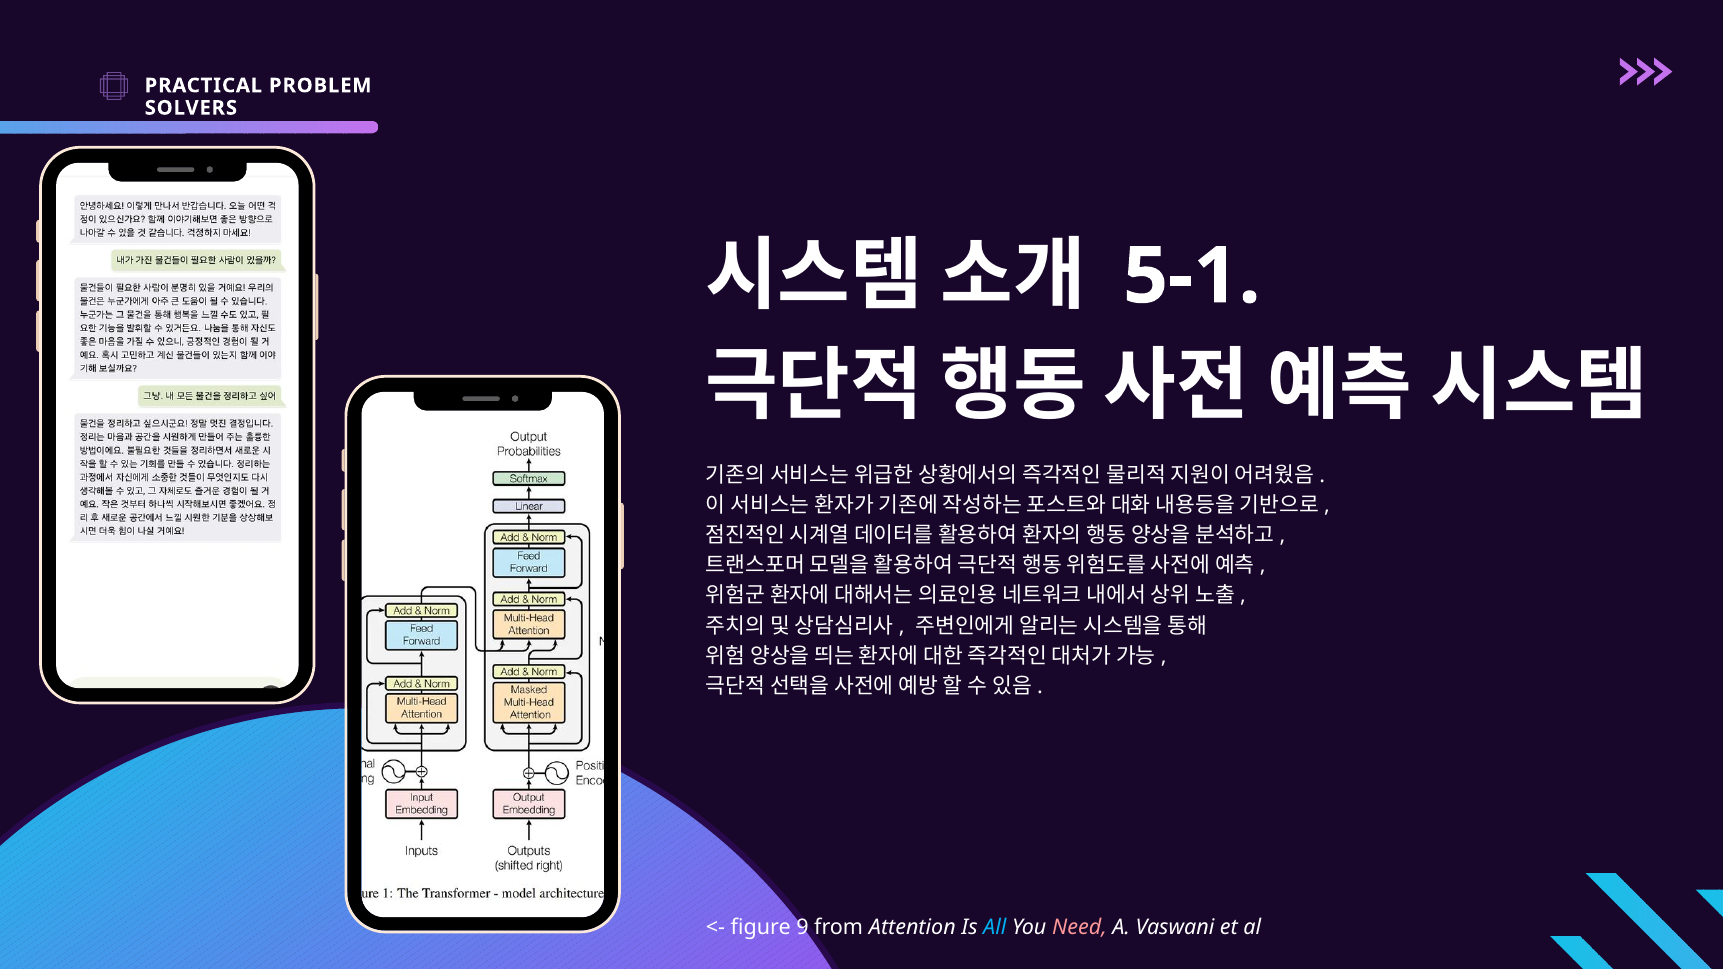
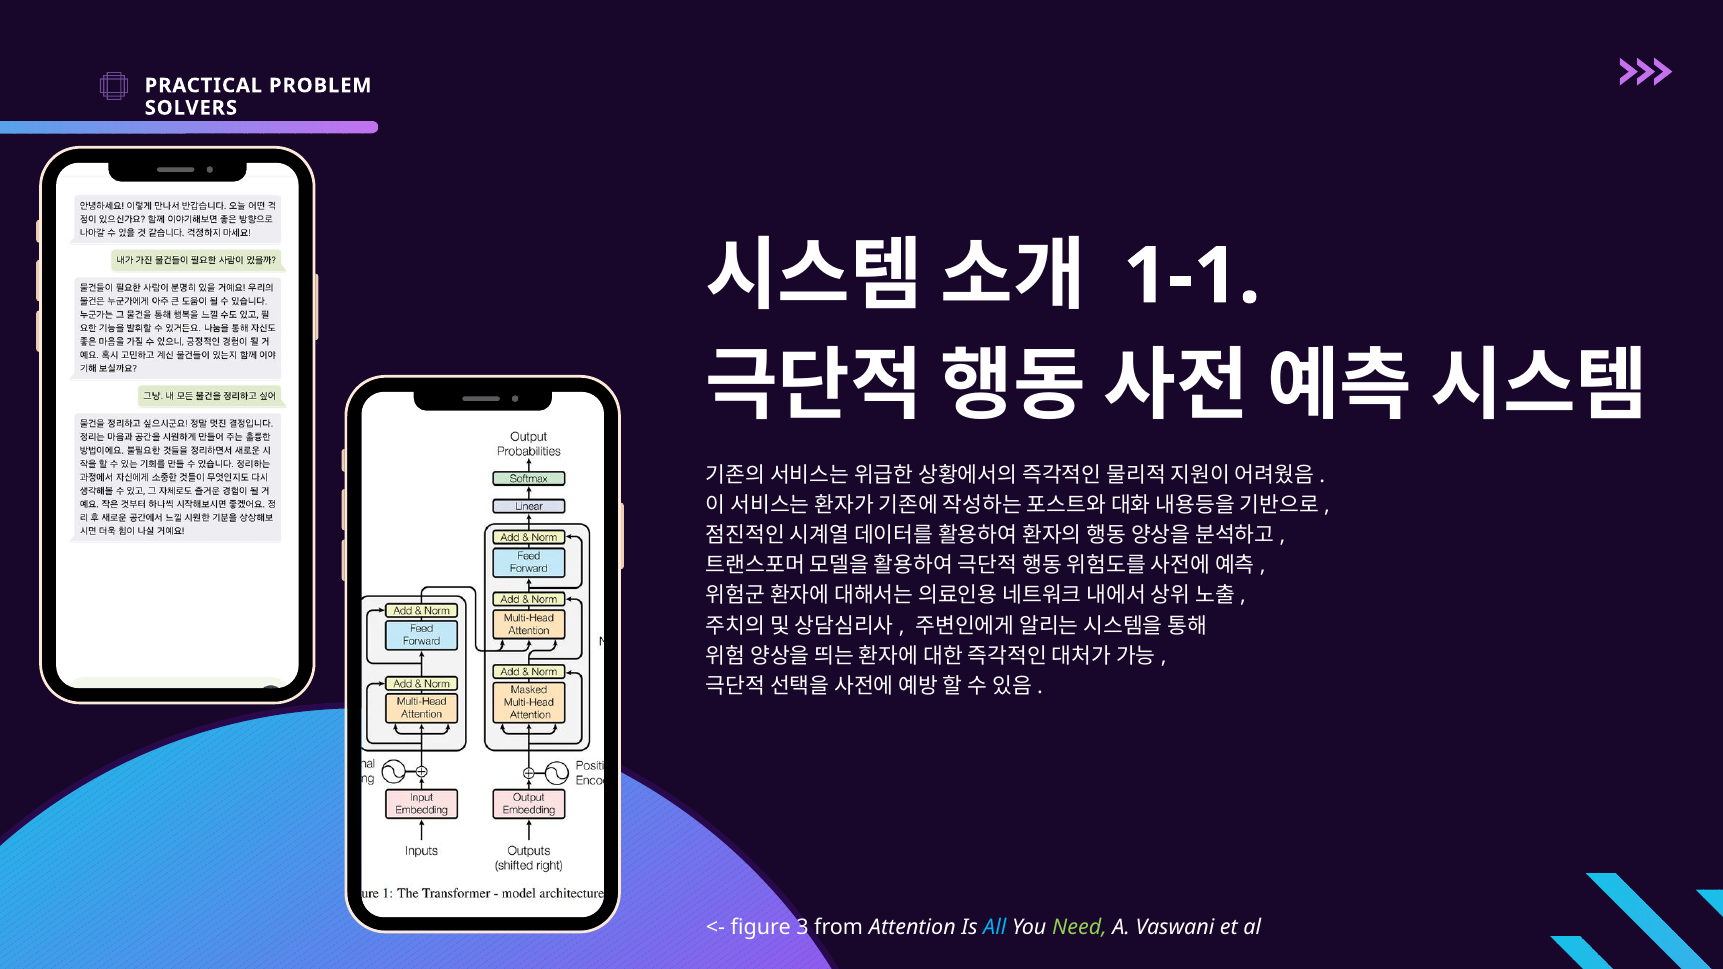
5-1: 5-1 -> 1-1 (1192, 276)
9: 9 -> 3 (802, 928)
Need colour: pink -> light green (1079, 928)
